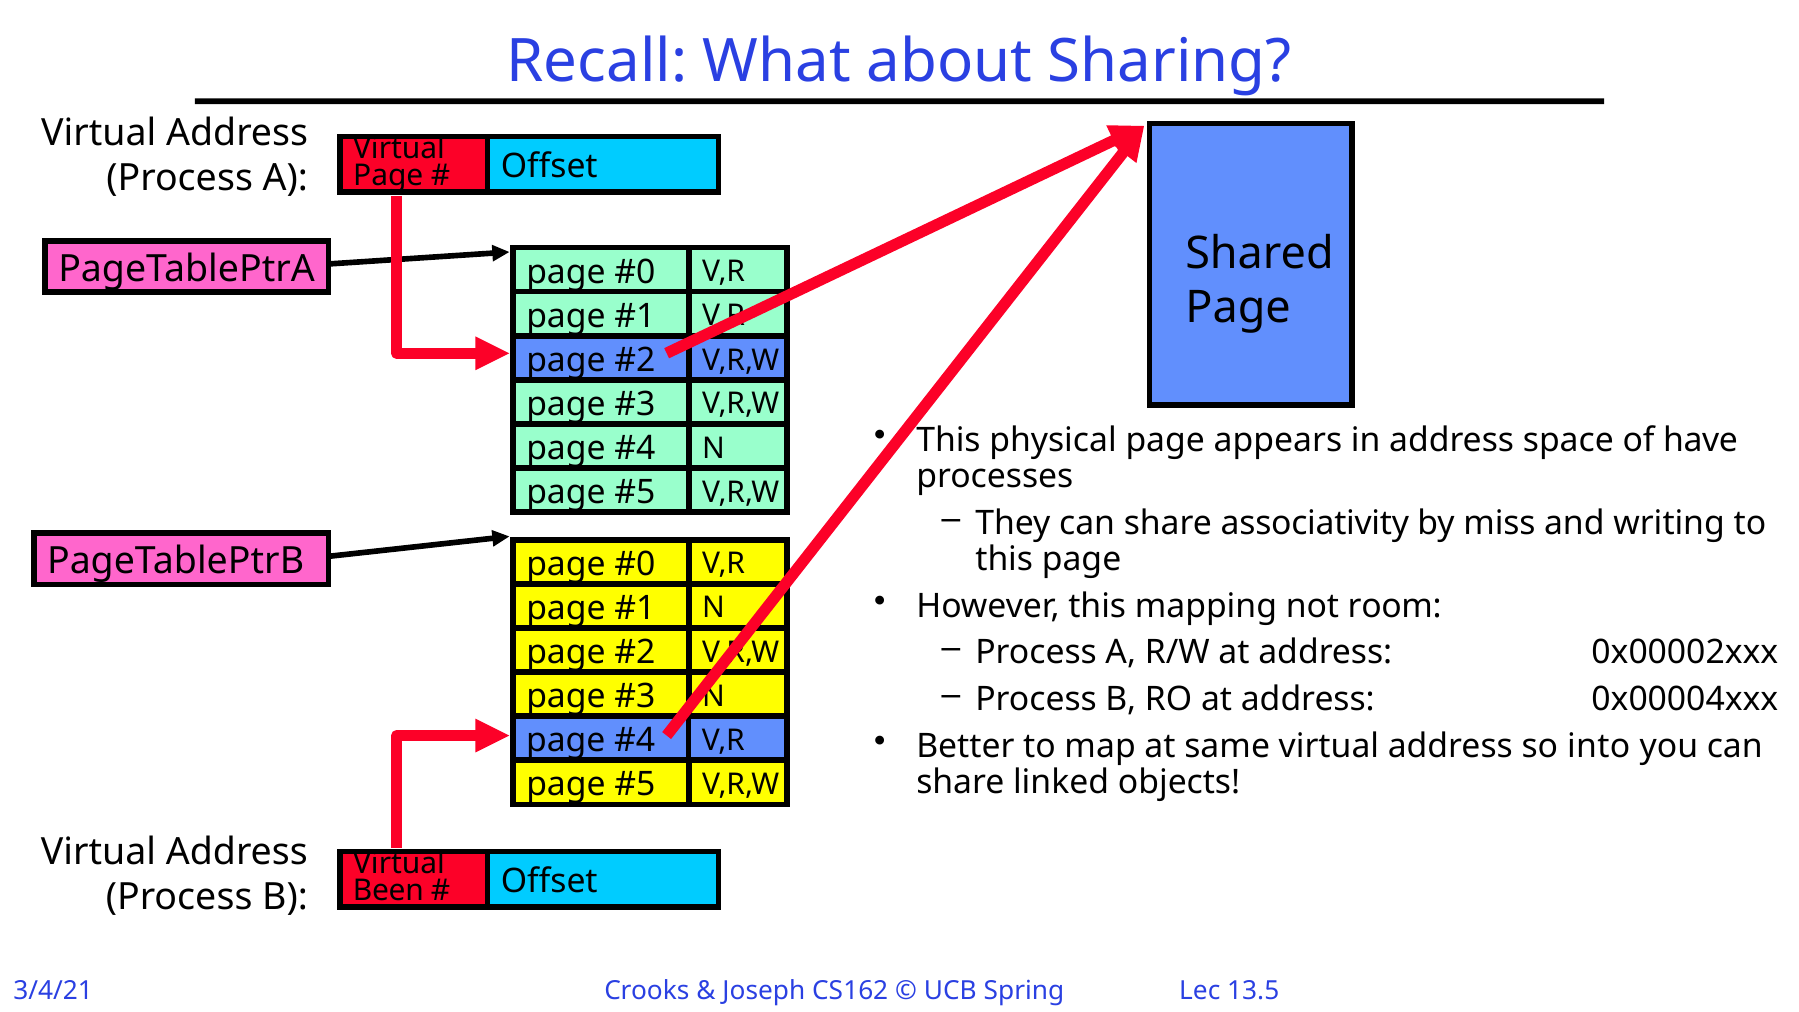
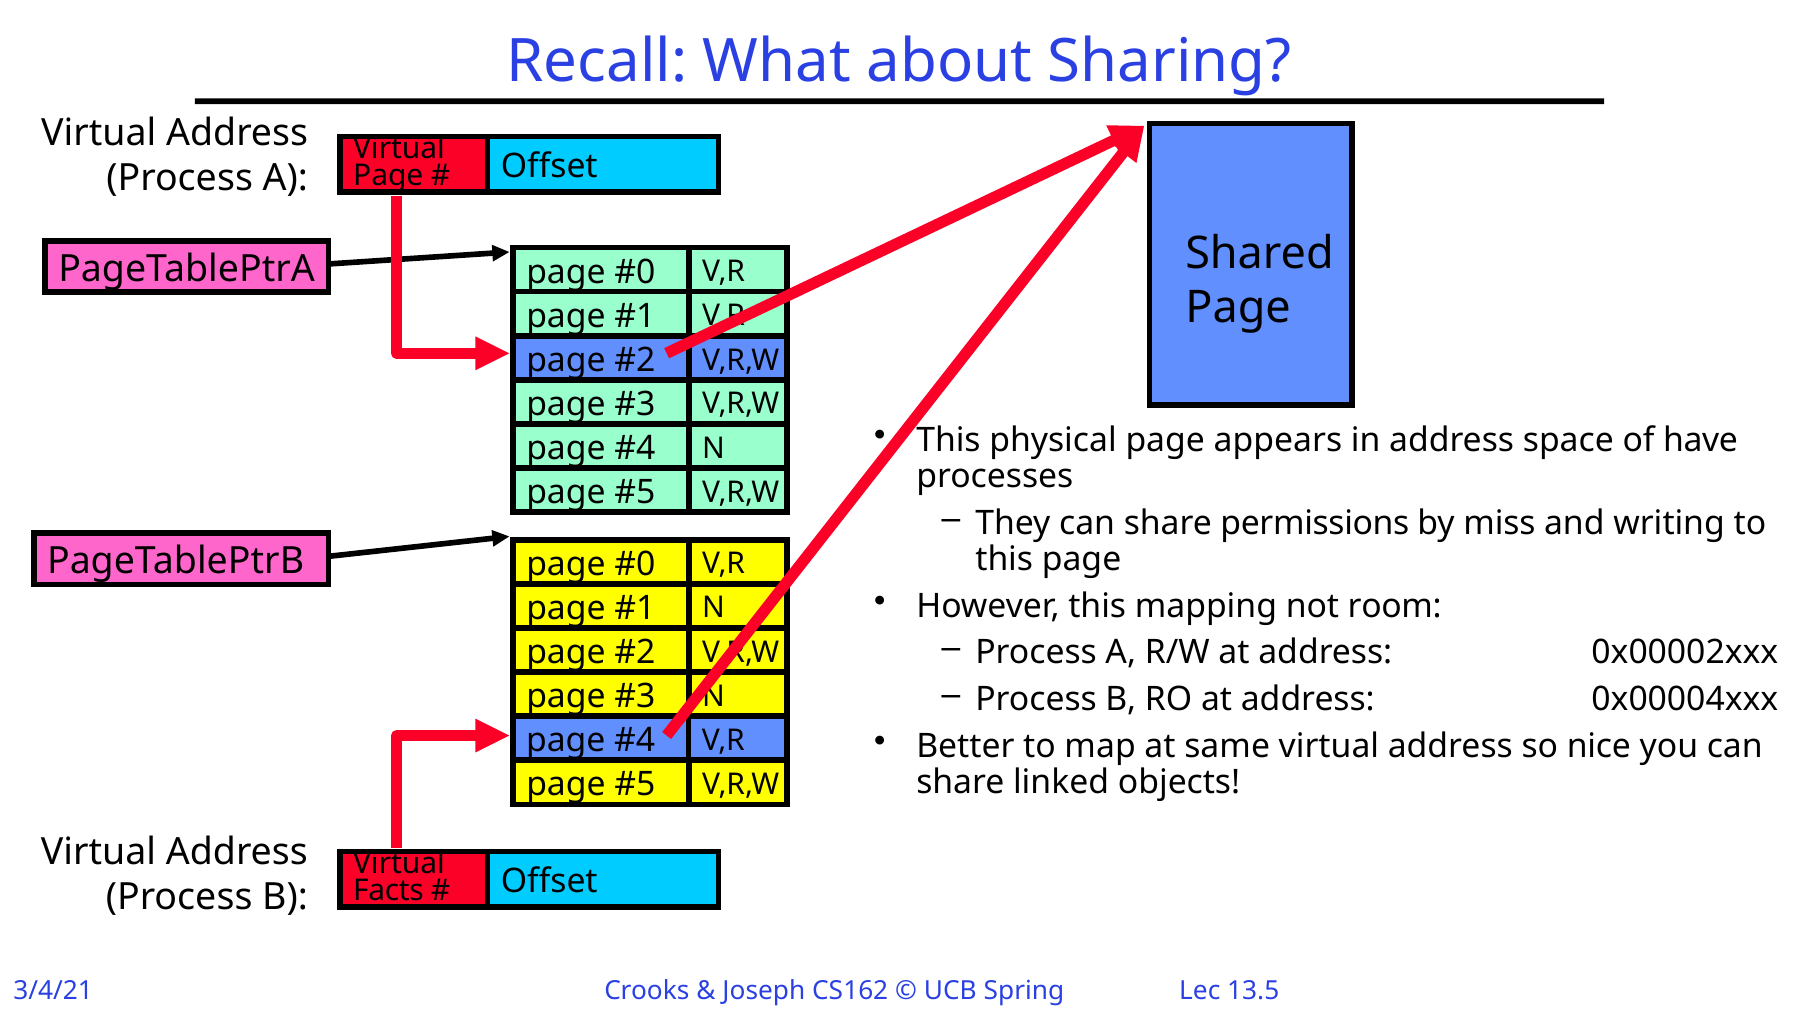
associativity: associativity -> permissions (1315, 523)
into: into -> nice (1599, 746)
Been: Been -> Facts (388, 891)
